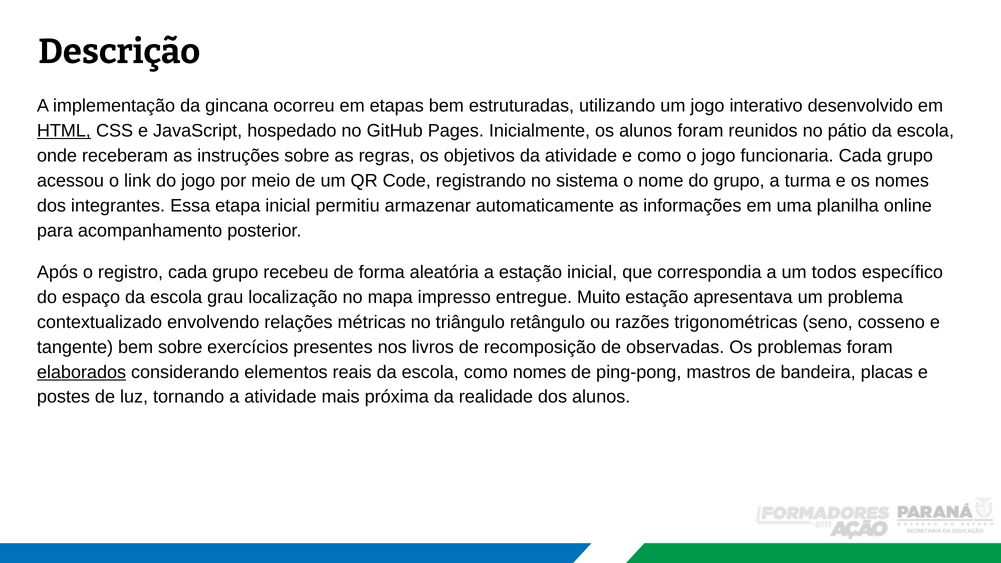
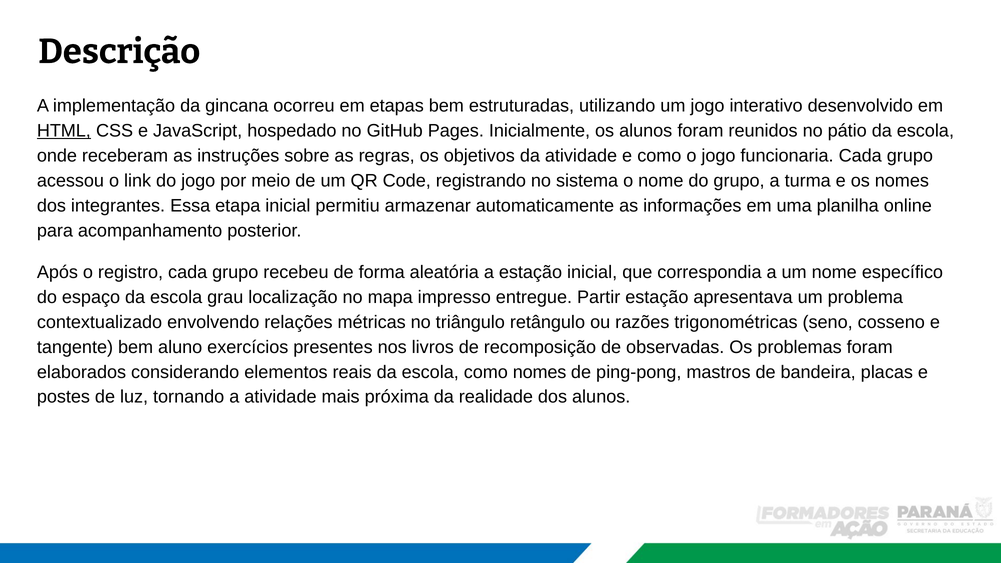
um todos: todos -> nome (834, 272)
Muito: Muito -> Partir (599, 297)
bem sobre: sobre -> aluno (180, 347)
elaborados underline: present -> none (81, 372)
